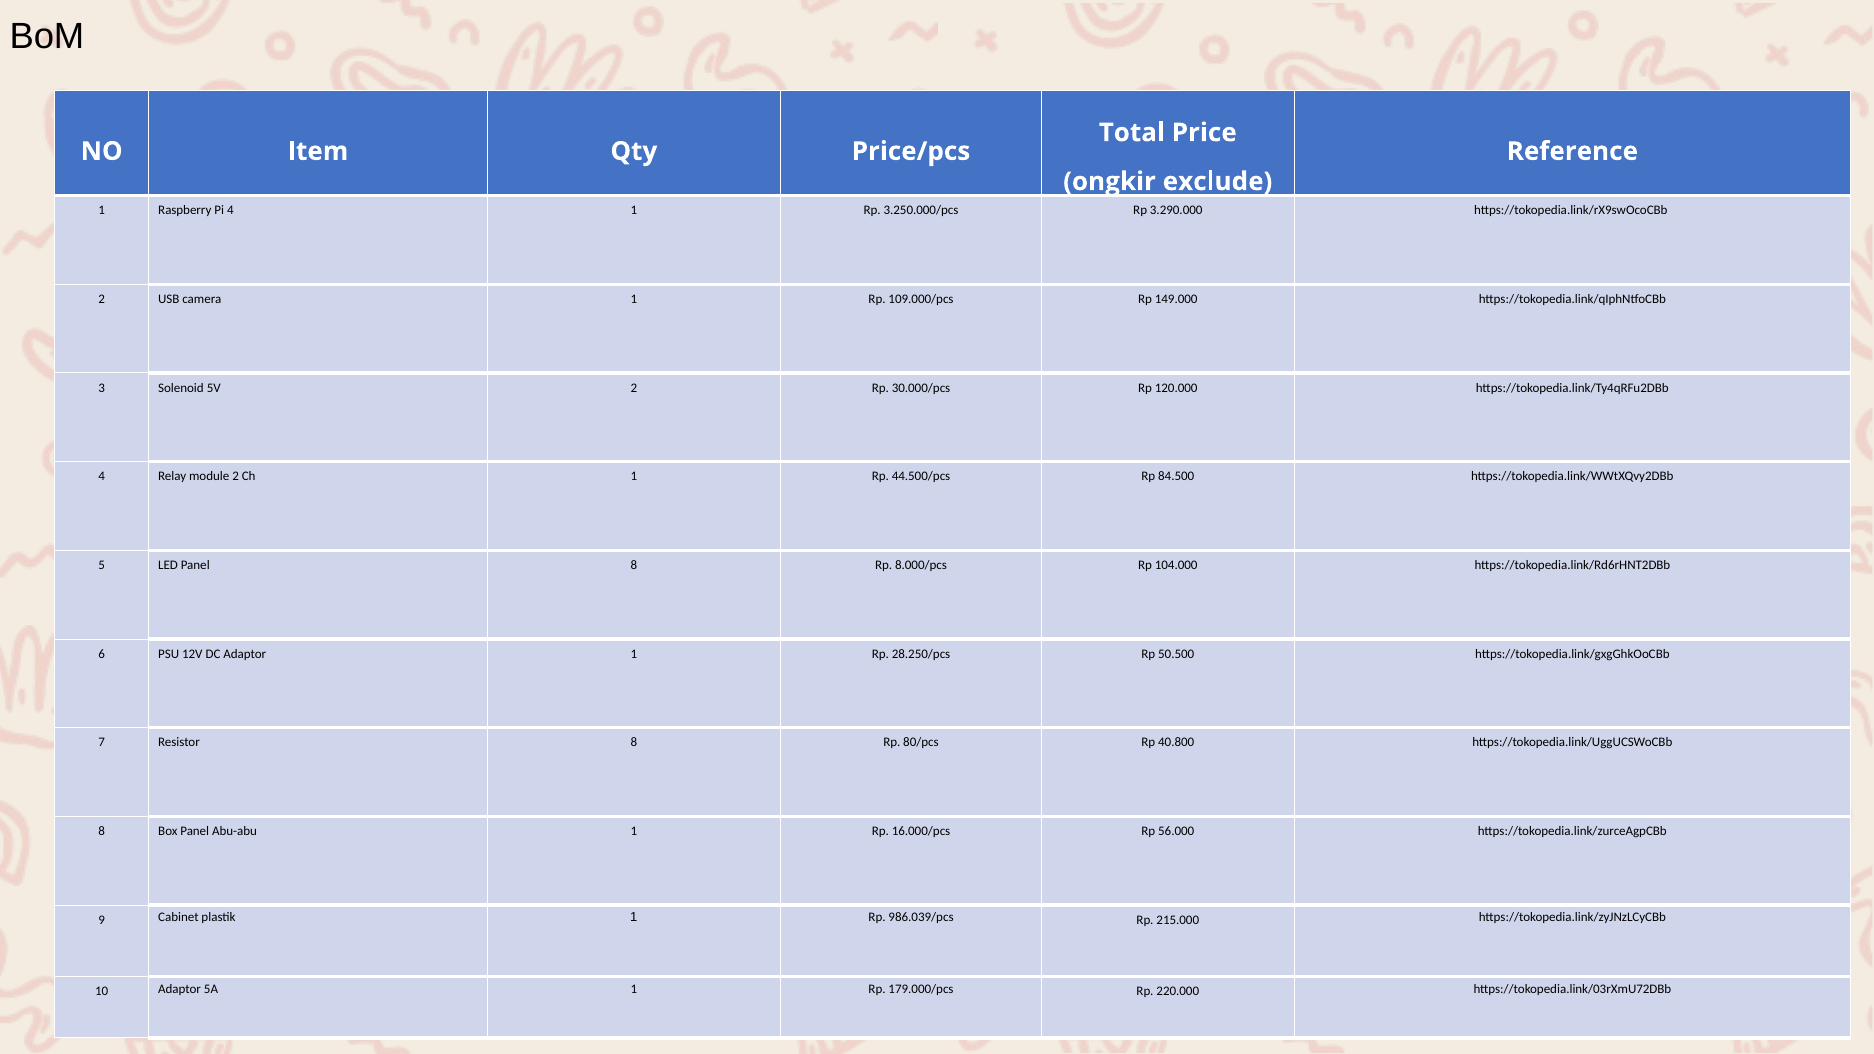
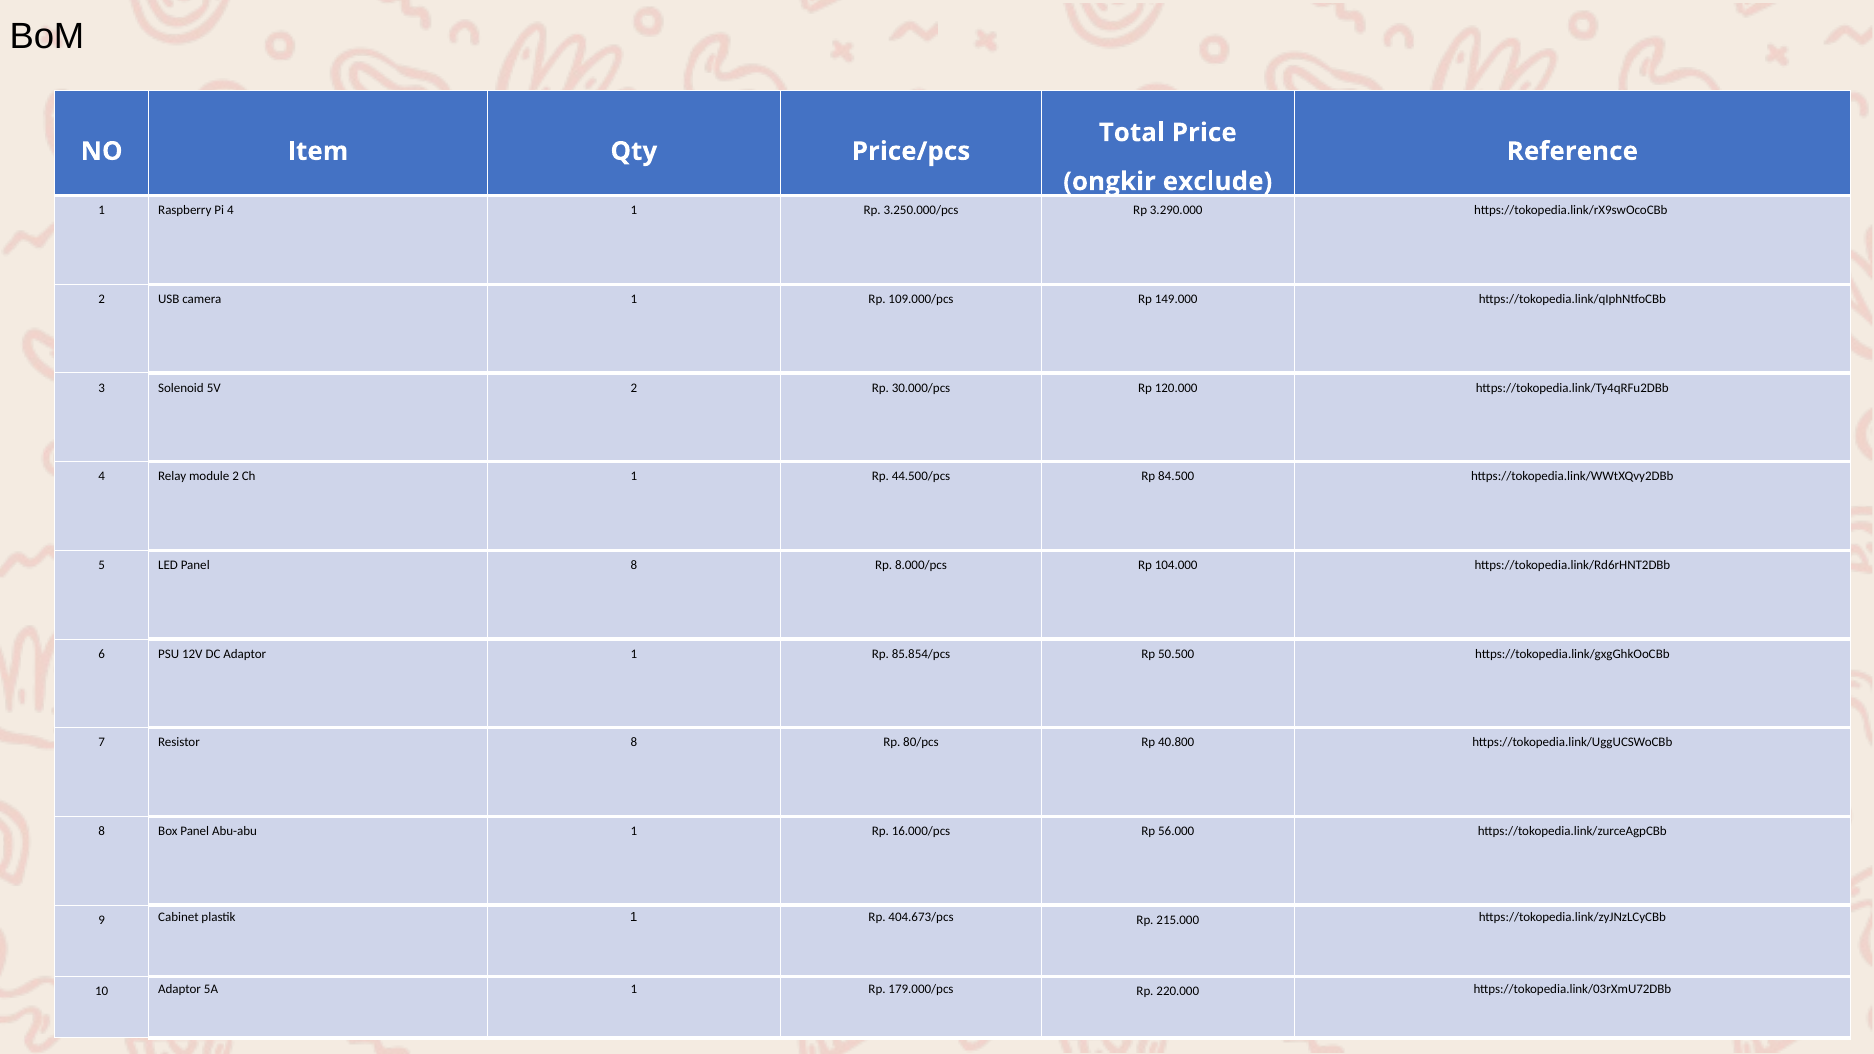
28.250/pcs: 28.250/pcs -> 85.854/pcs (921, 654)
986.039/pcs: 986.039/pcs -> 404.673/pcs (921, 918)
